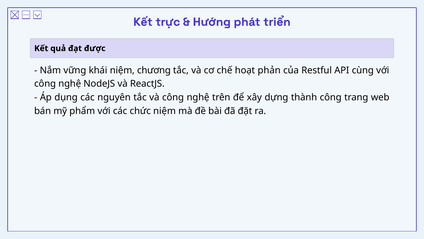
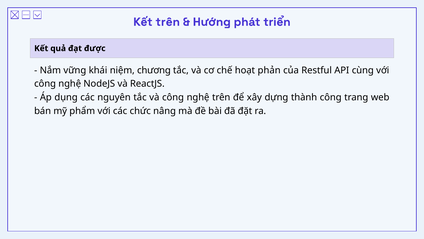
Kết trực: trực -> trên (168, 22)
chức niệm: niệm -> nâng (165, 111)
